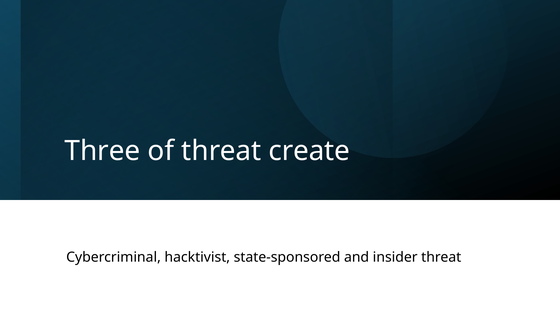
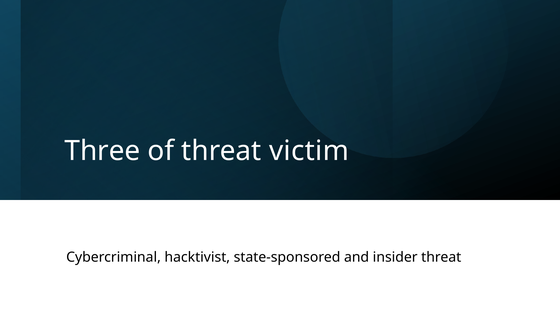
create: create -> victim (309, 151)
